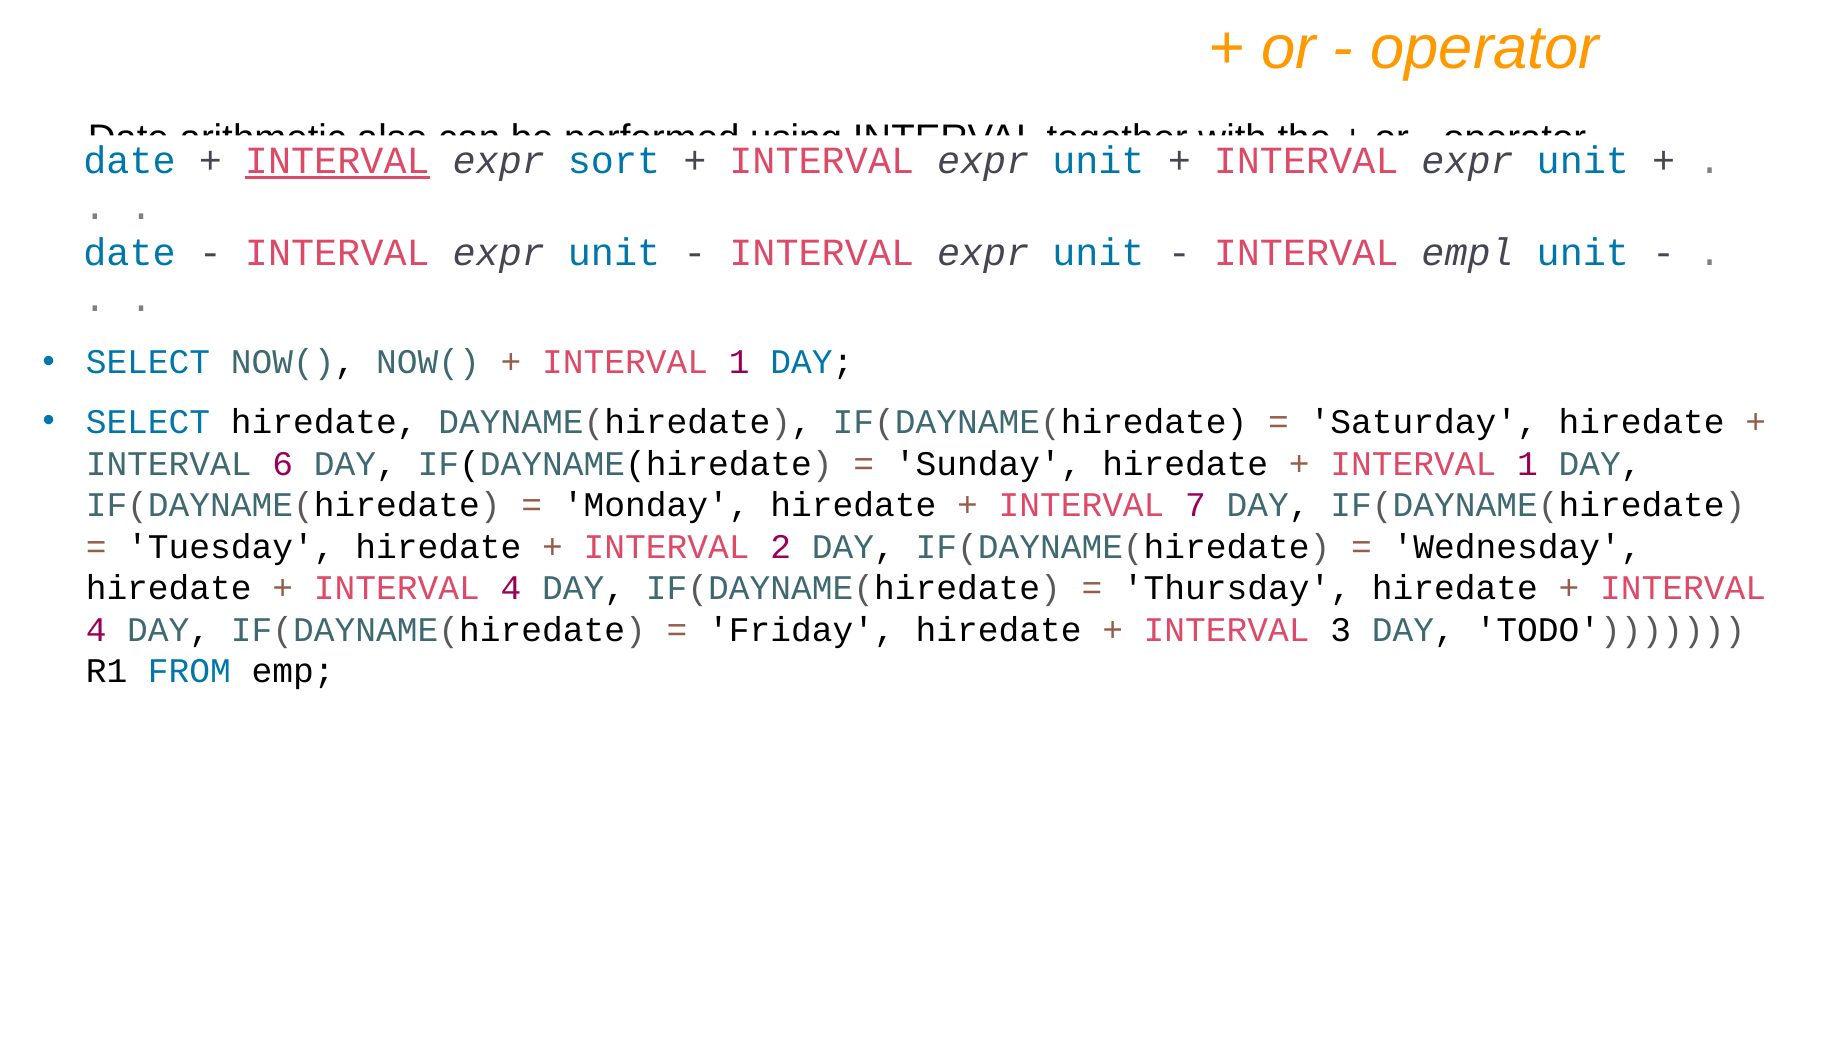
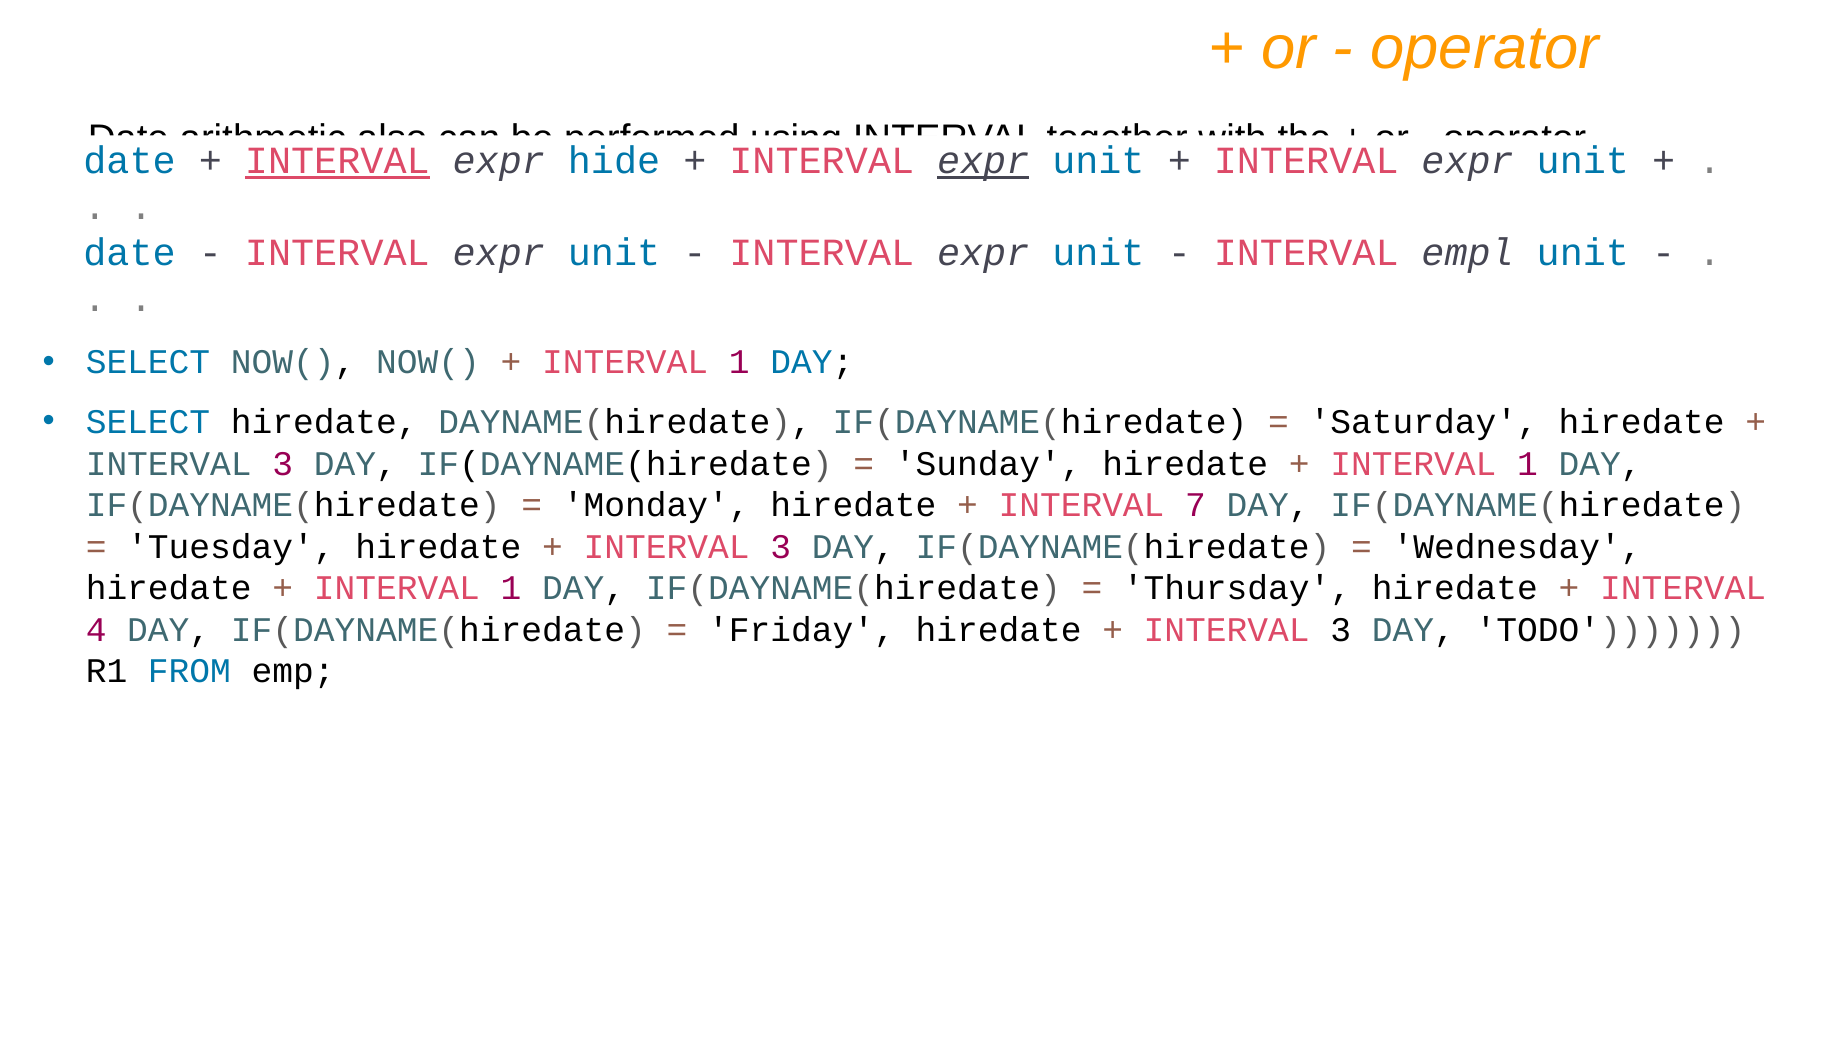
sort: sort -> hide (614, 161)
expr underline: none -> present (983, 161)
6: 6 -> 3 (283, 464)
2: 2 -> 3 (781, 547)
4: 4 -> 1 (511, 588)
